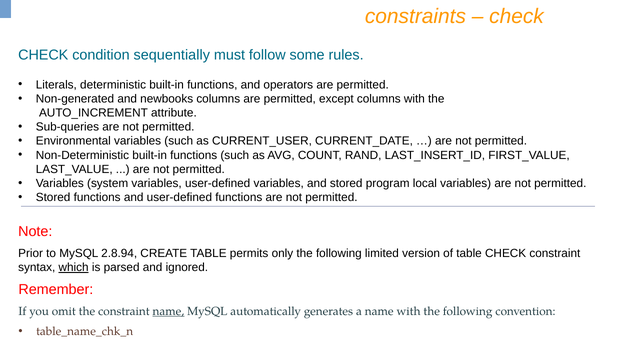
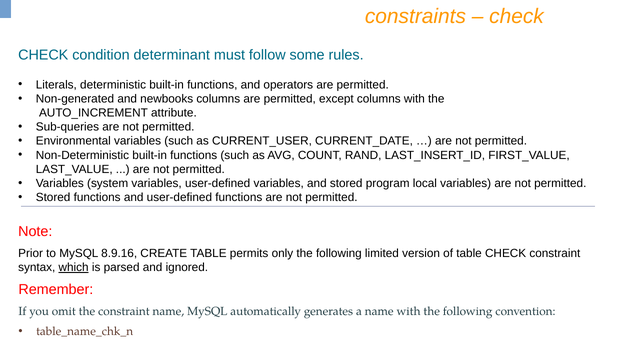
sequentially: sequentially -> determinant (172, 55)
2.8.94: 2.8.94 -> 8.9.16 (119, 253)
name underline: present -> none (168, 311)
